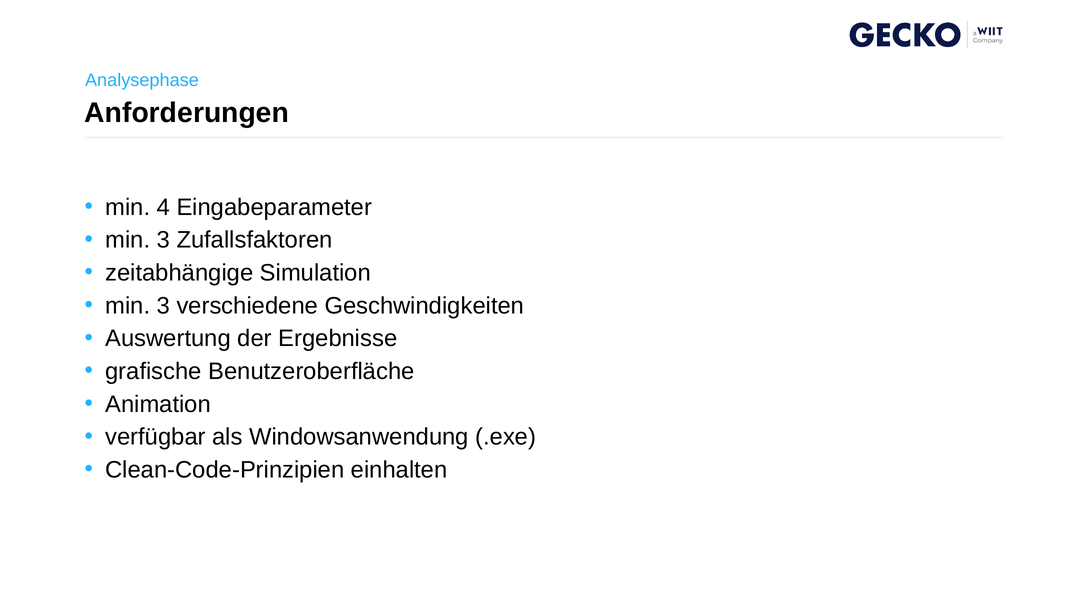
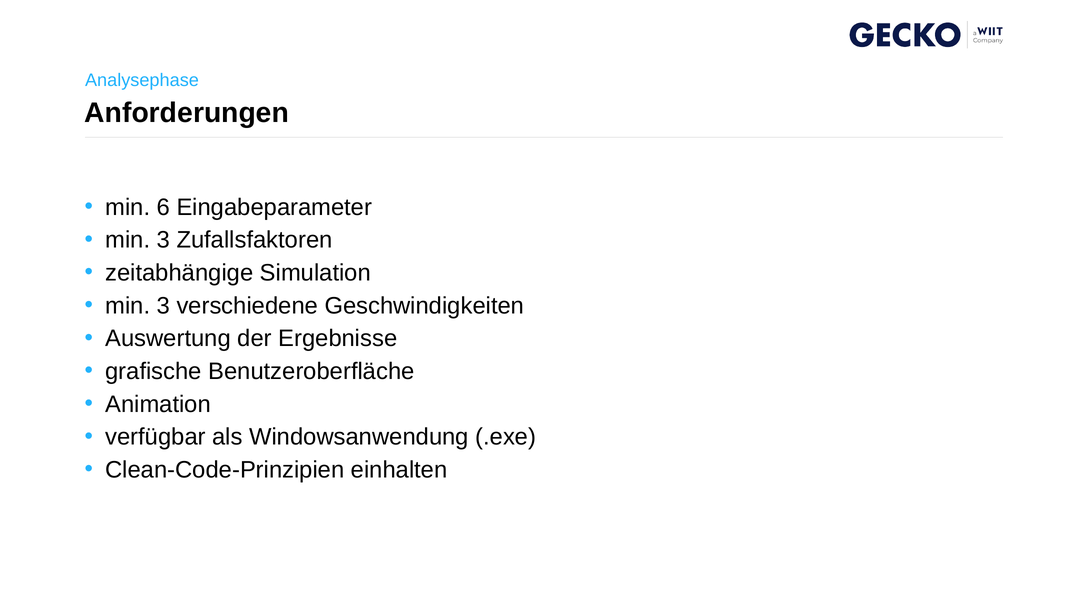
4: 4 -> 6 (163, 207)
